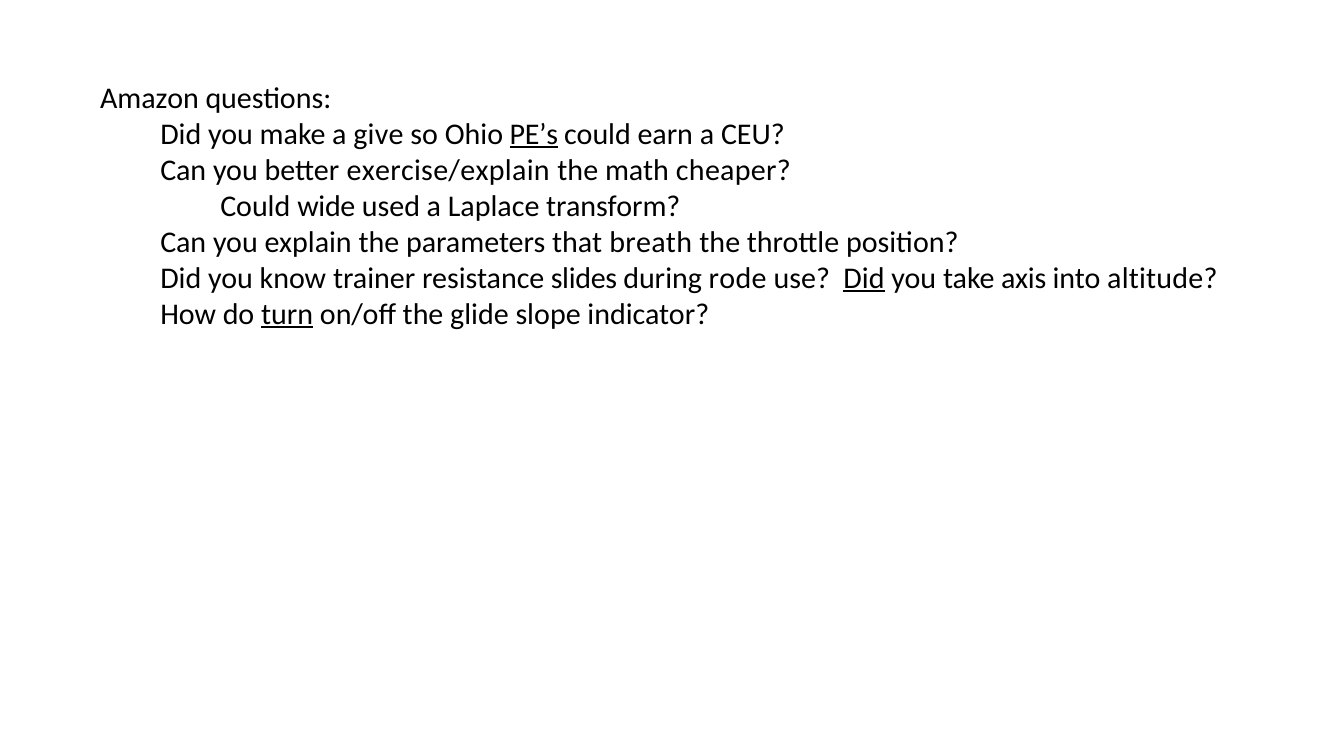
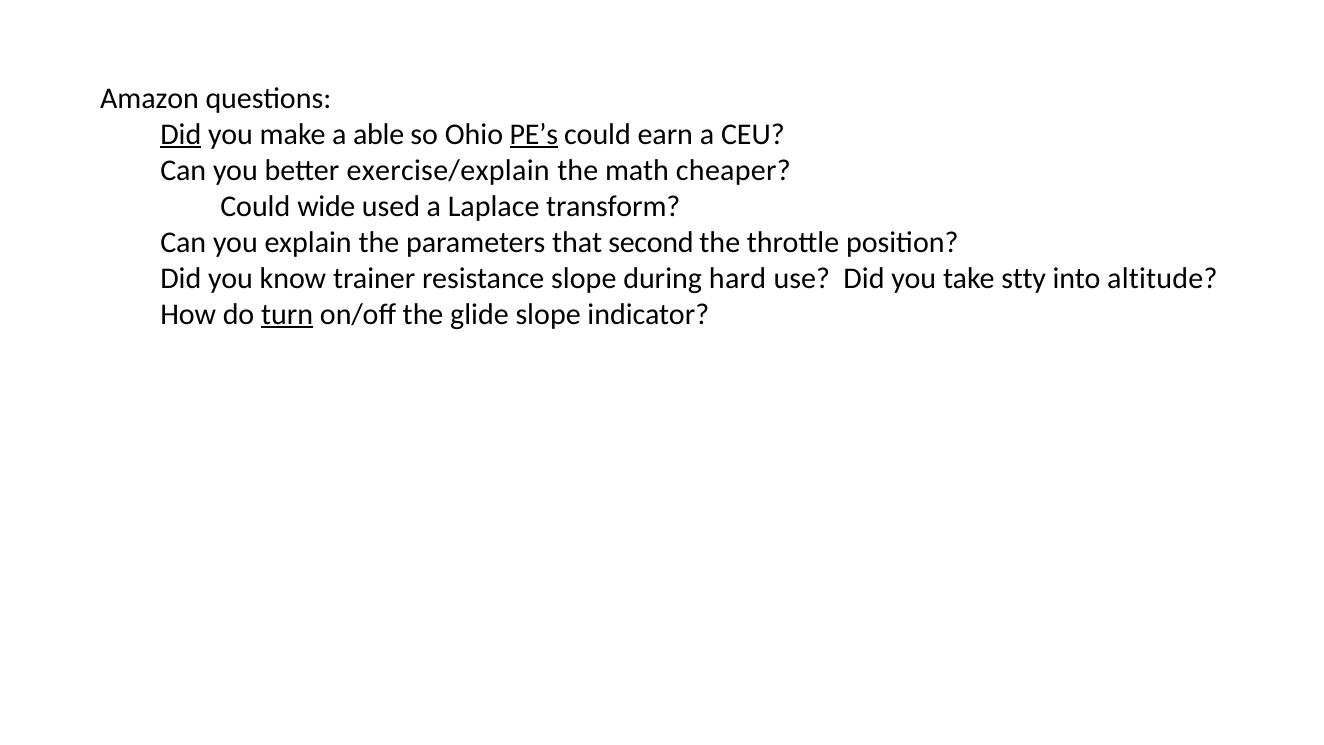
Did underline: none -> present (181, 134)
give: give -> able (379, 134)
breath: breath -> second (651, 242)
resistance slides: slides -> slope (584, 278)
rode: rode -> hard (738, 278)
Did underline: present -> none (864, 278)
axis: axis -> stty (1024, 278)
